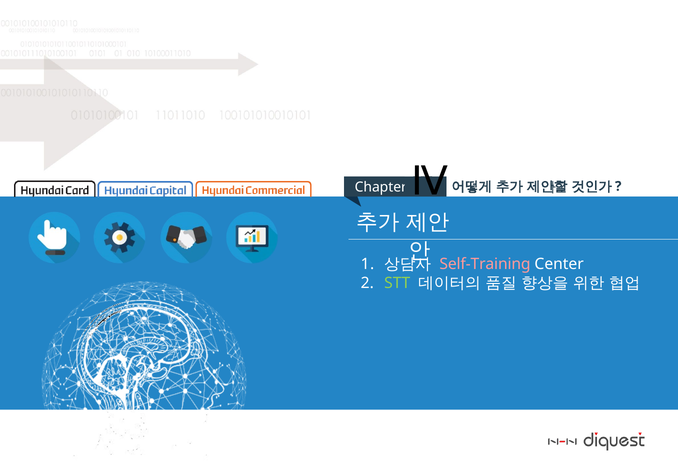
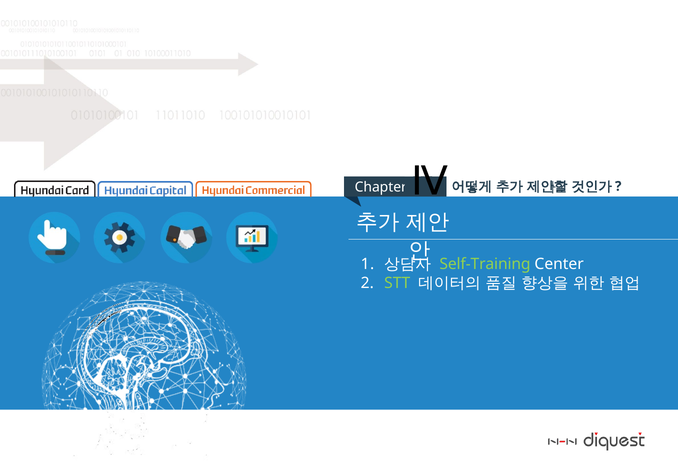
Self-Training colour: pink -> light green (485, 264)
